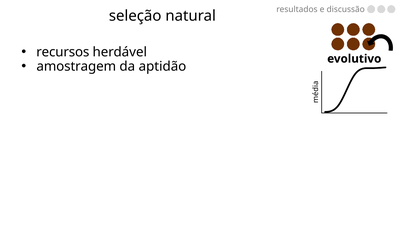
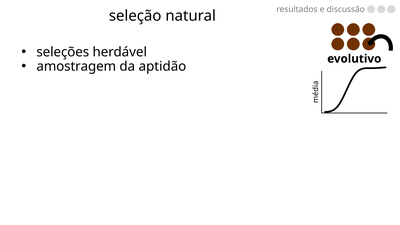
recursos: recursos -> seleções (63, 52)
